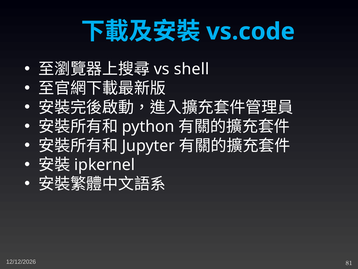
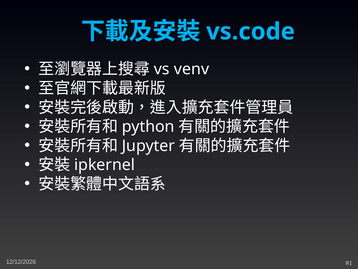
shell: shell -> venv (192, 69)
